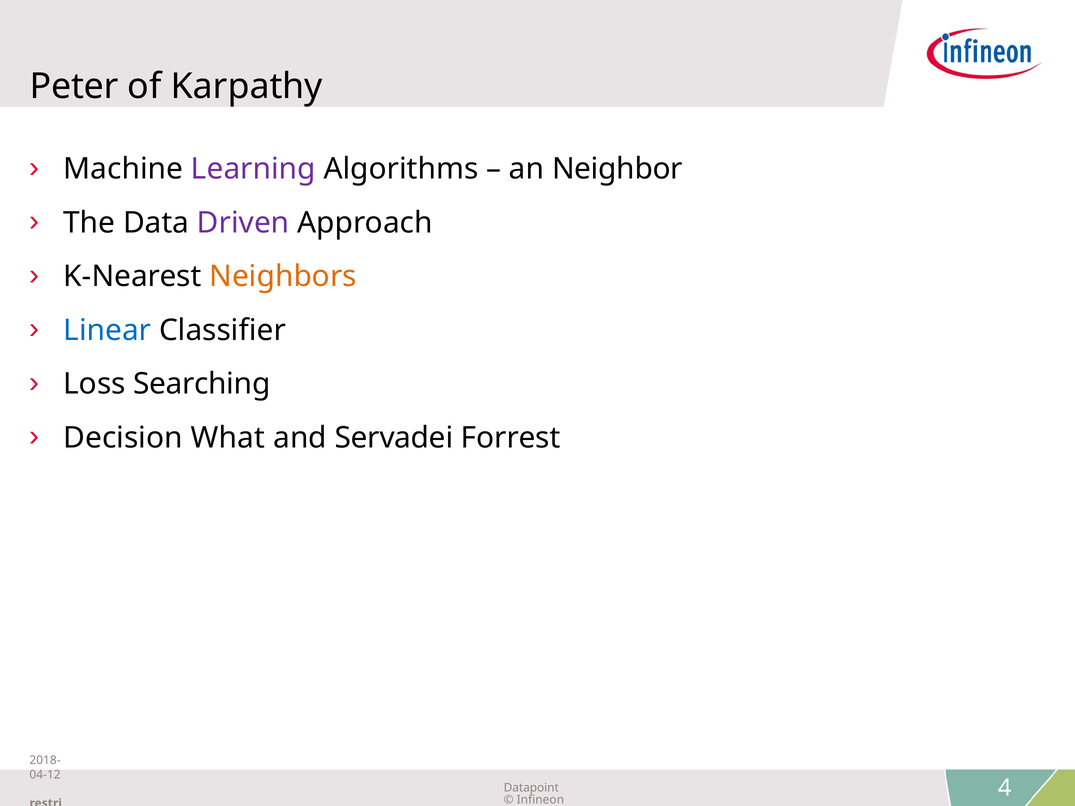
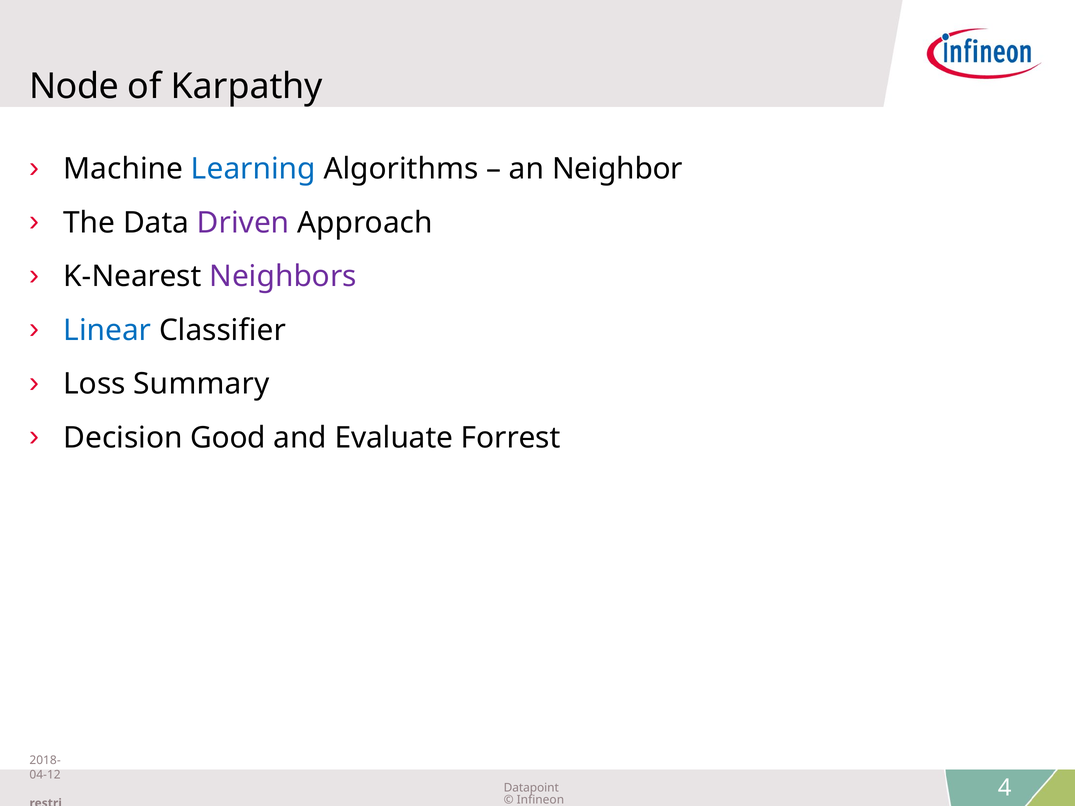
Peter: Peter -> Node (74, 87)
Learning colour: purple -> blue (253, 169)
Neighbors colour: orange -> purple (283, 277)
Searching: Searching -> Summary (201, 384)
What: What -> Good (228, 438)
Servadei: Servadei -> Evaluate (394, 438)
